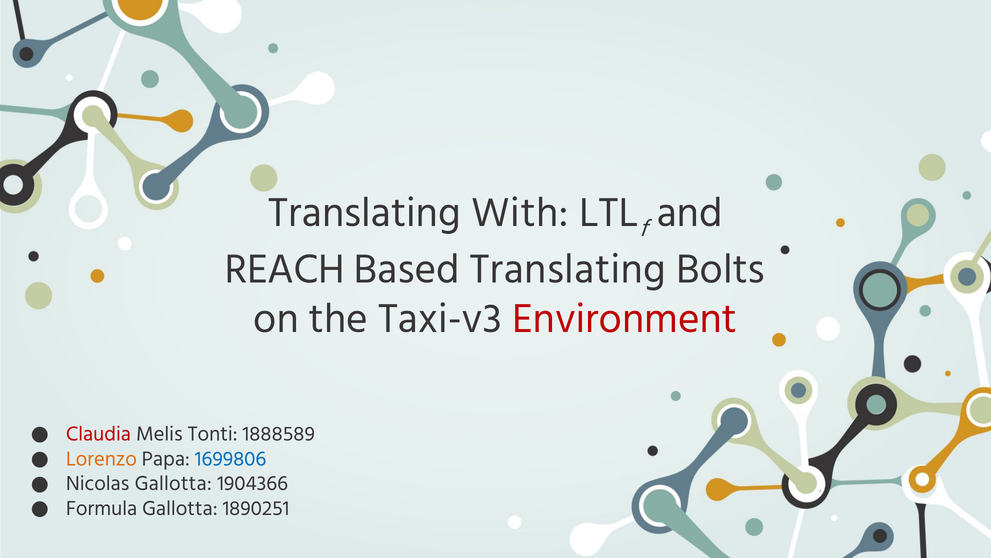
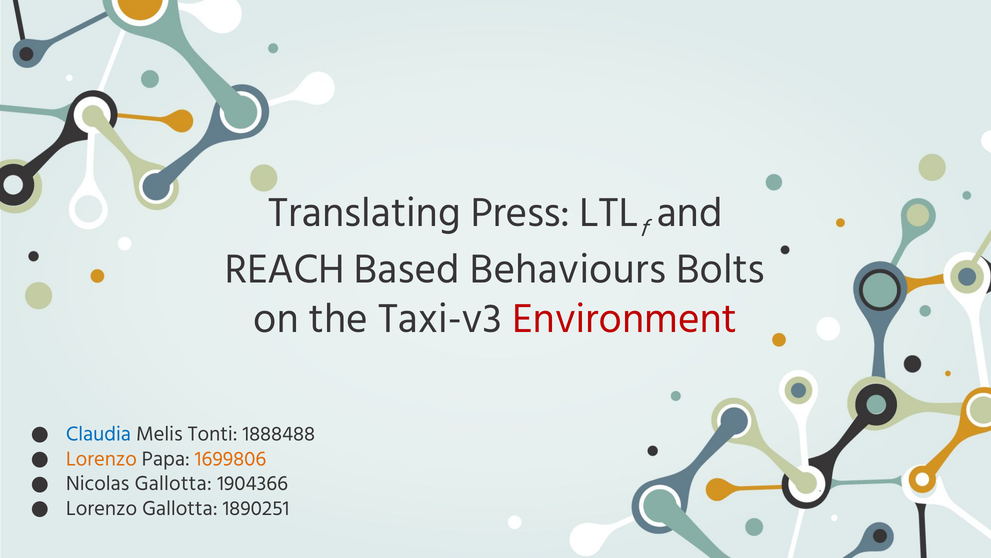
With: With -> Press (520, 212)
Based Translating: Translating -> Behaviours (568, 269)
Claudia colour: red -> blue (98, 434)
1888589: 1888589 -> 1888488 (279, 434)
1699806 colour: blue -> orange (231, 458)
Formula: Formula -> Lorenzo (102, 508)
